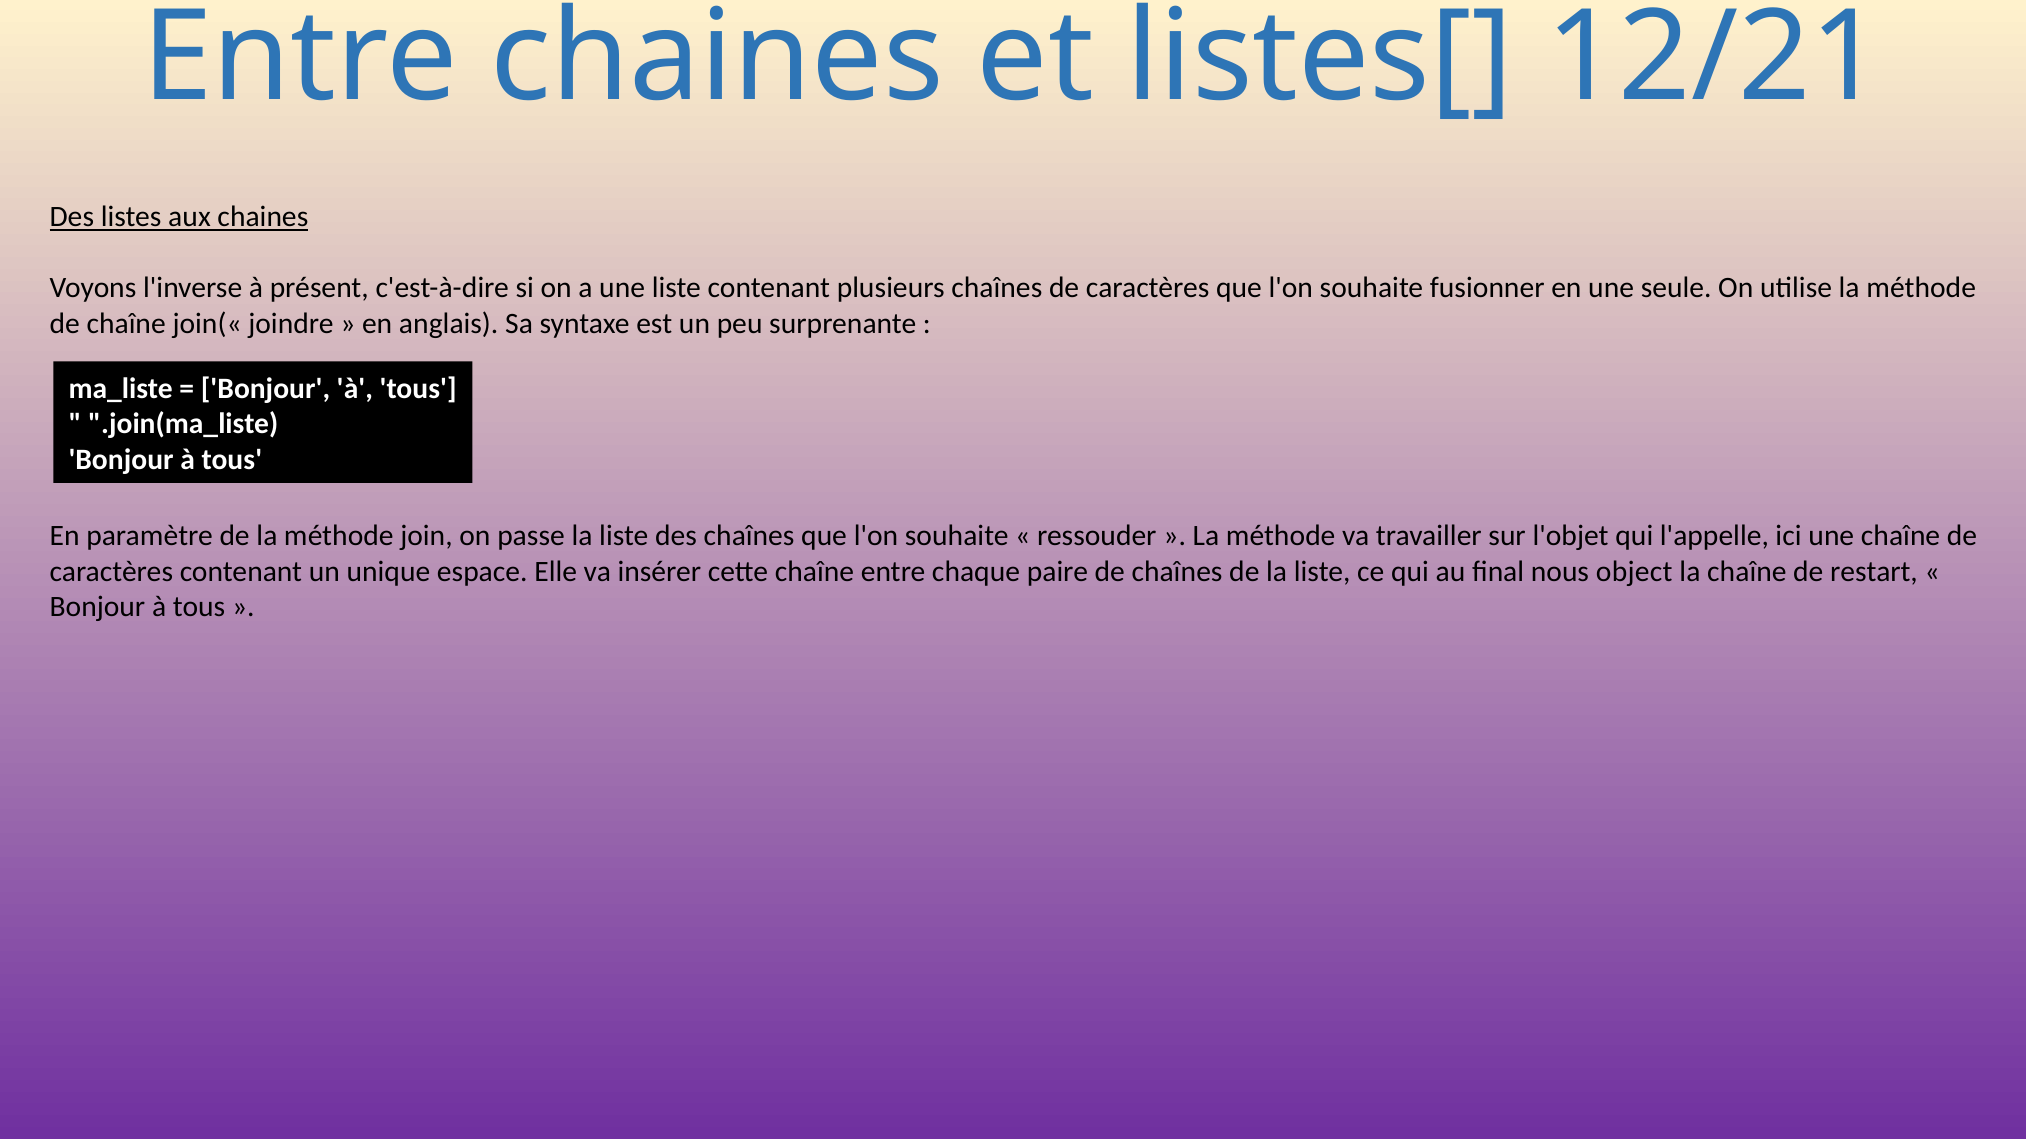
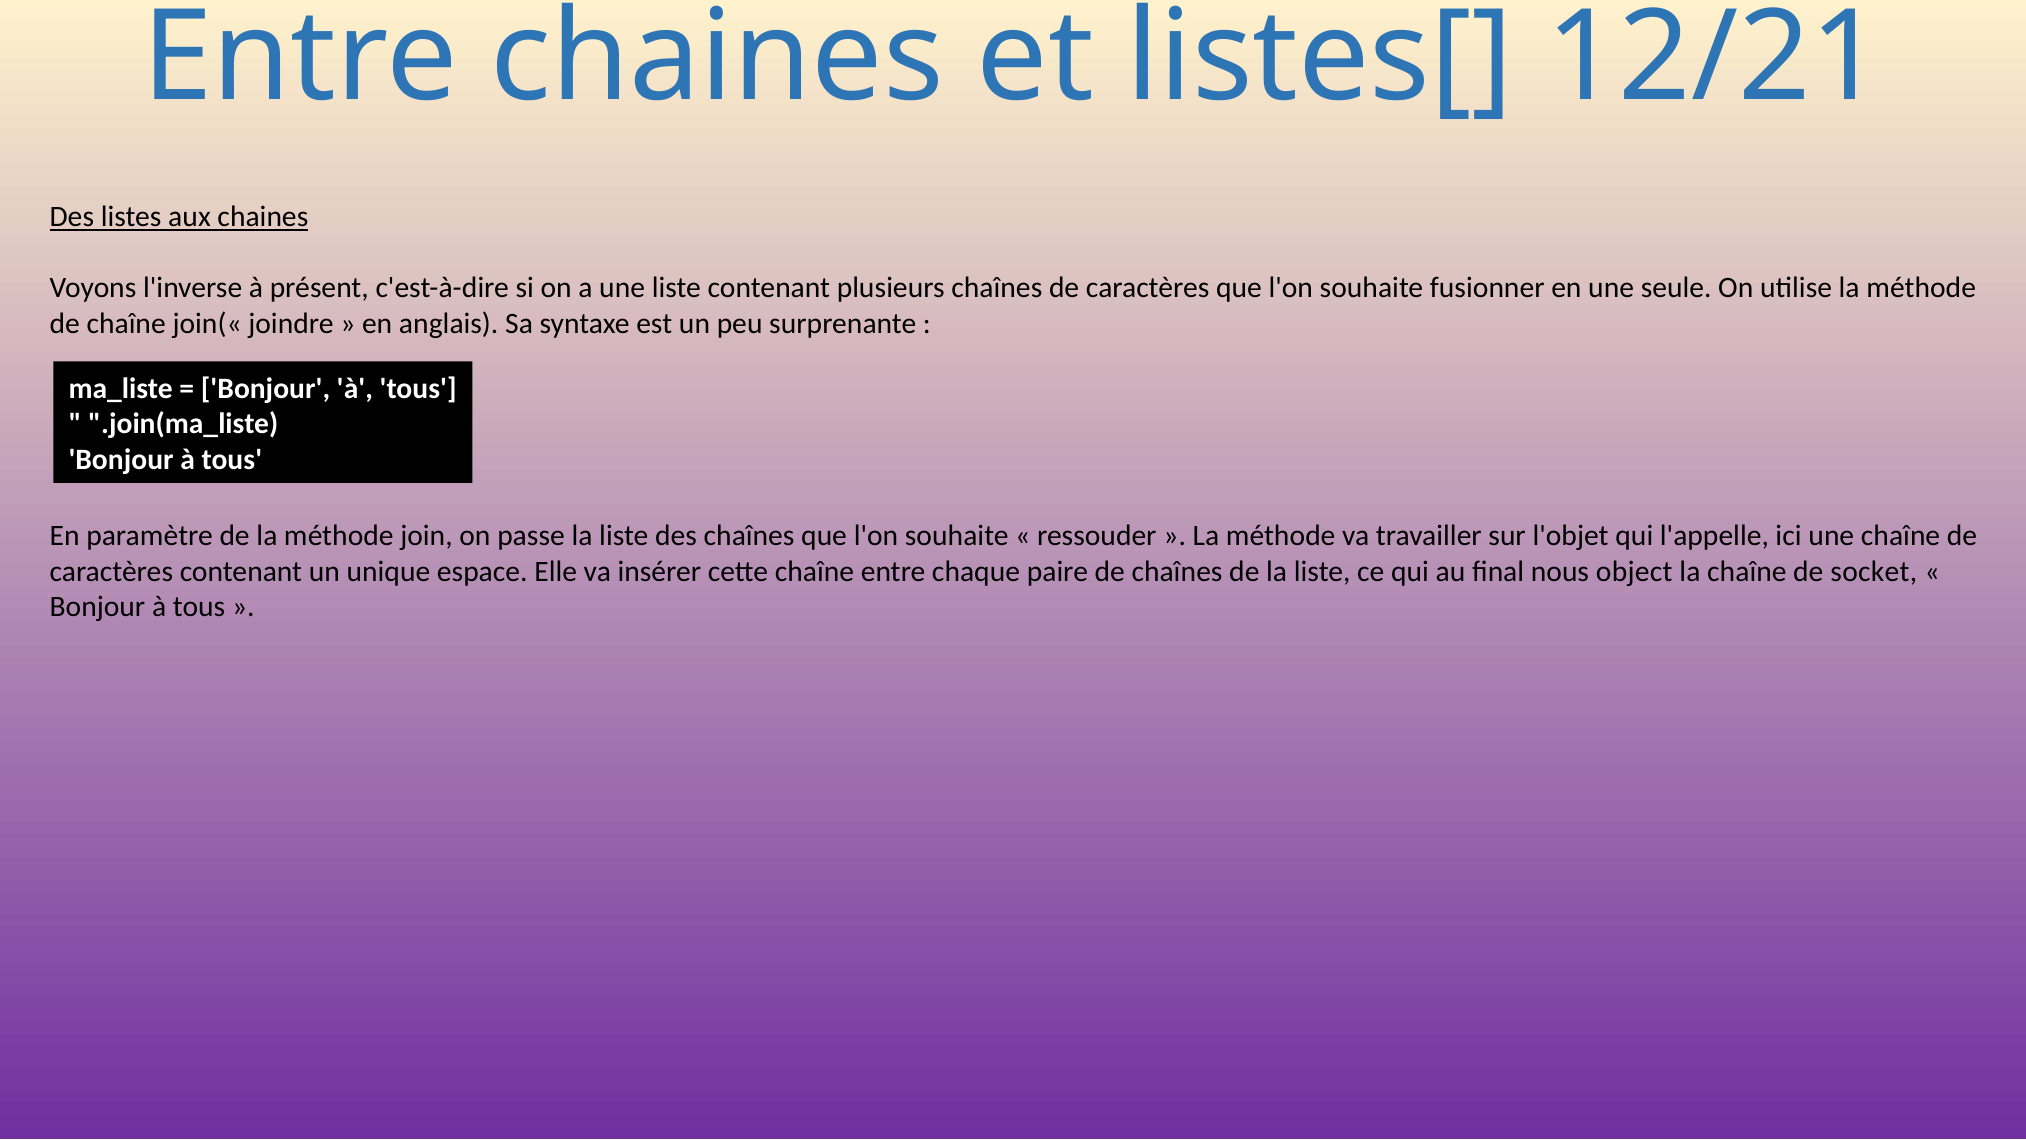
restart: restart -> socket (1874, 571)
